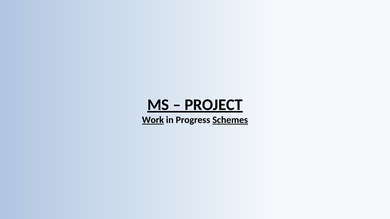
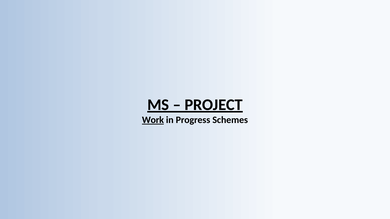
Schemes underline: present -> none (230, 120)
